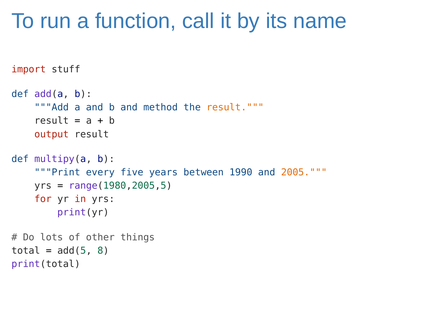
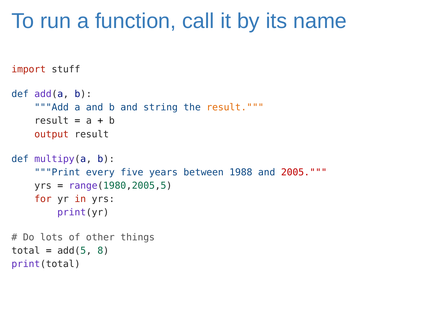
method: method -> string (161, 108)
1990: 1990 -> 1988 (241, 173)
2005 colour: orange -> red (304, 173)
